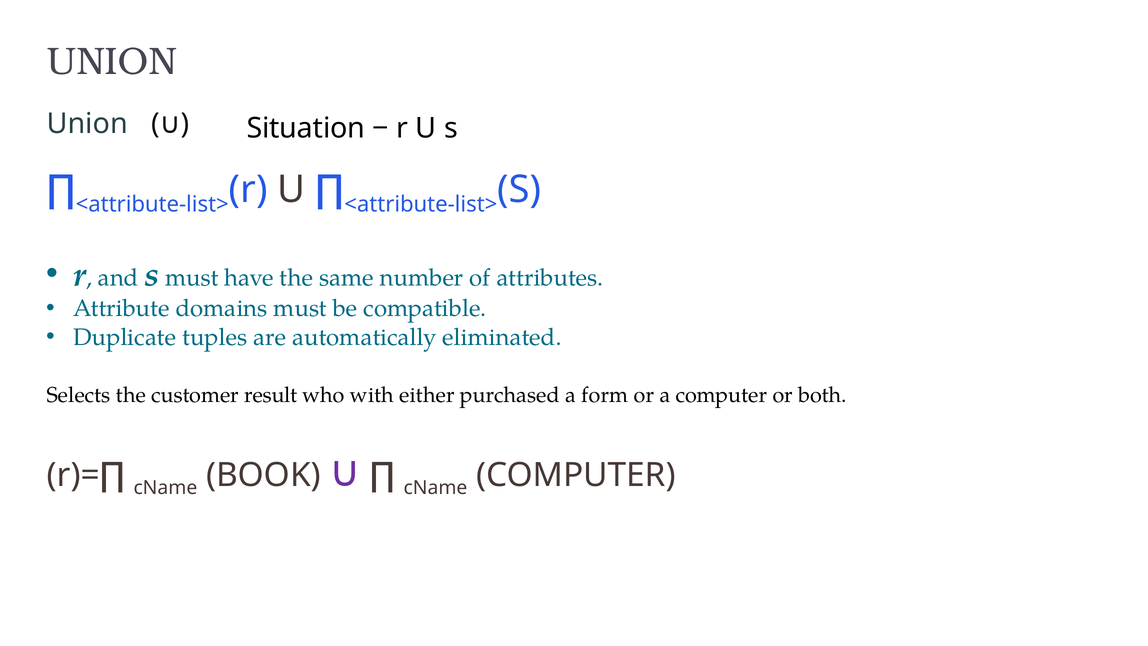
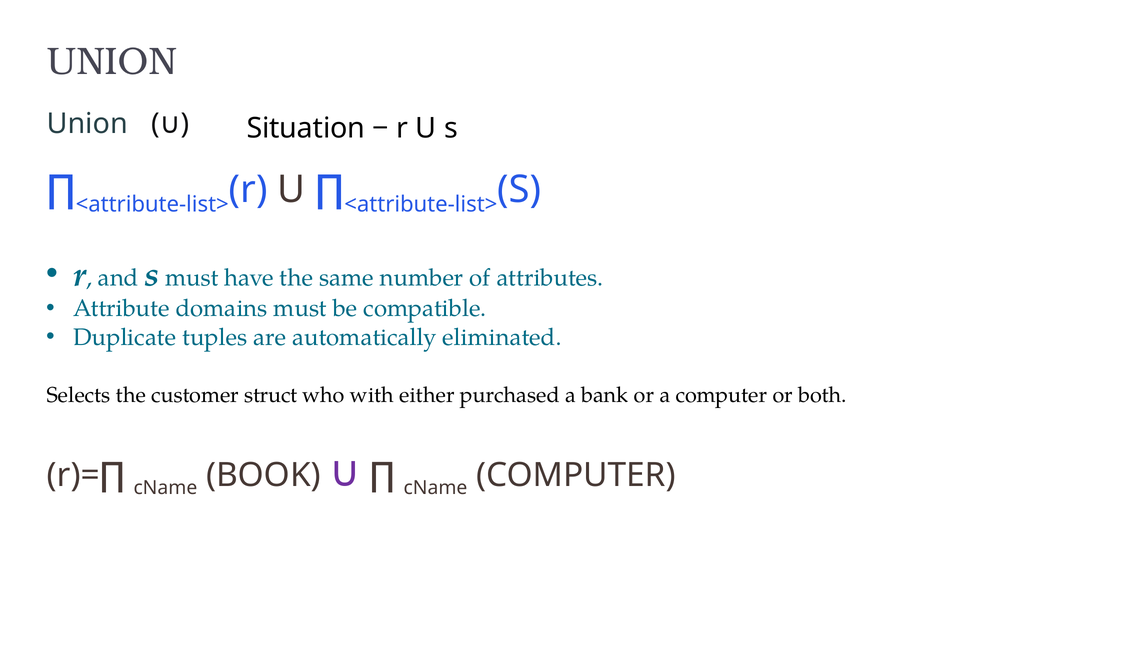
result: result -> struct (271, 395)
form: form -> bank (605, 395)
